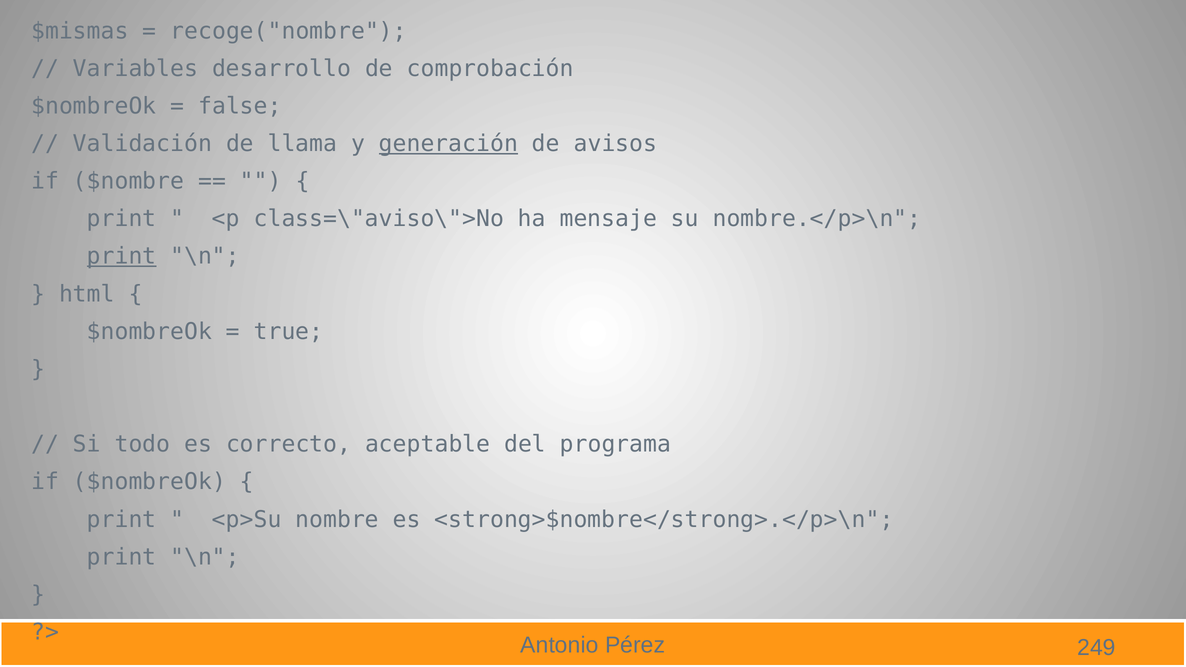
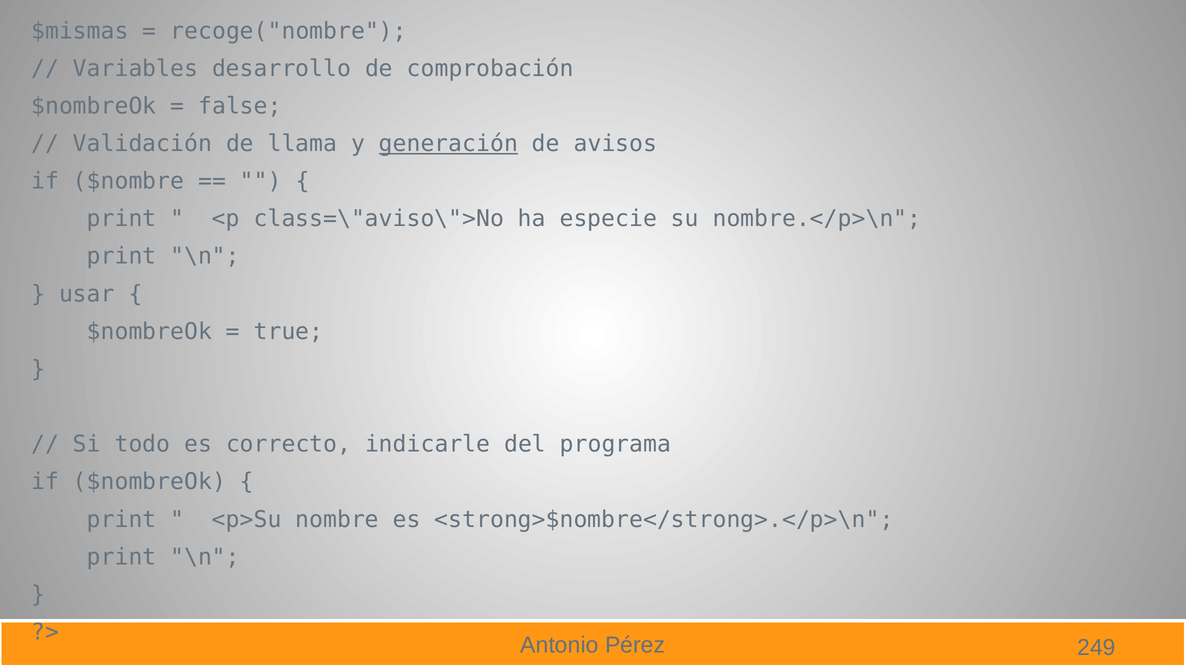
mensaje: mensaje -> especie (608, 219)
print underline: present -> none (122, 256)
html: html -> usar (87, 294)
aceptable: aceptable -> indicarle (428, 444)
